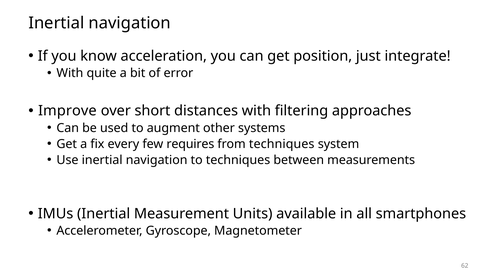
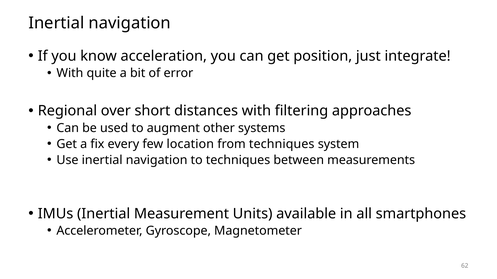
Improve: Improve -> Regional (67, 111)
requires: requires -> location (190, 144)
